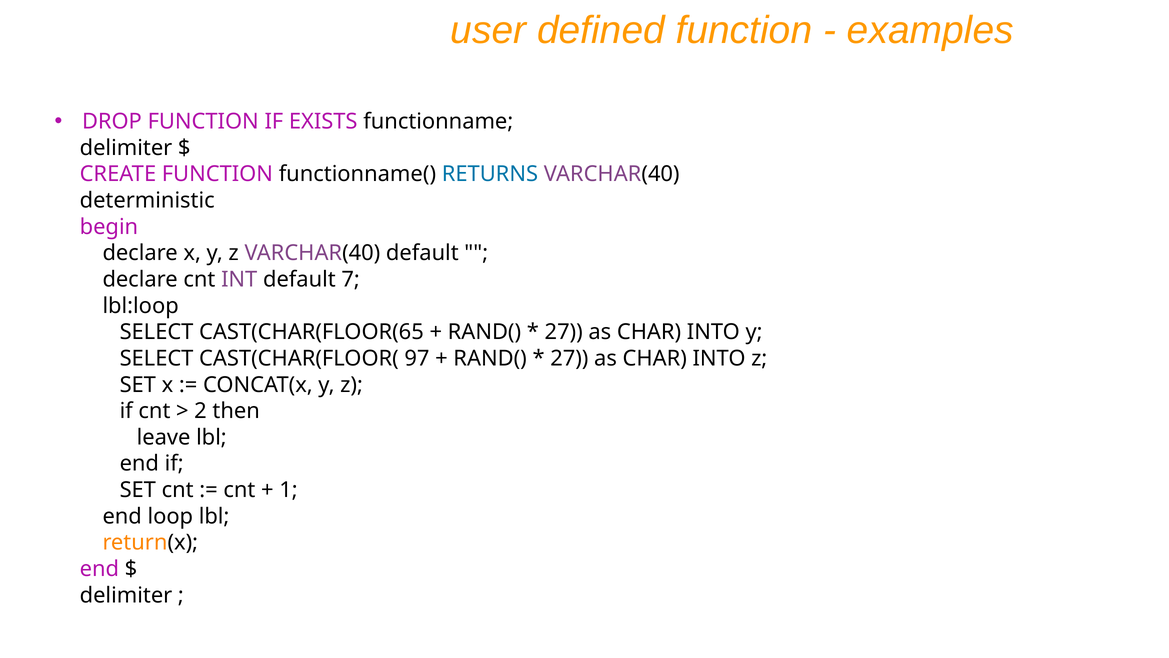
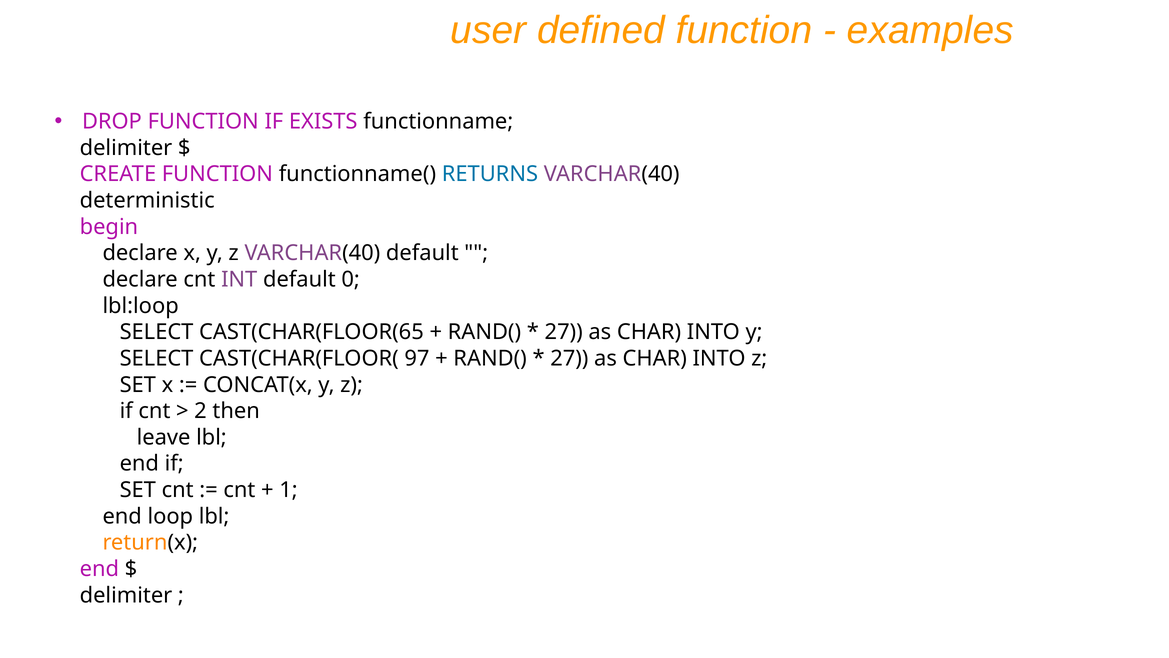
7: 7 -> 0 (351, 279)
